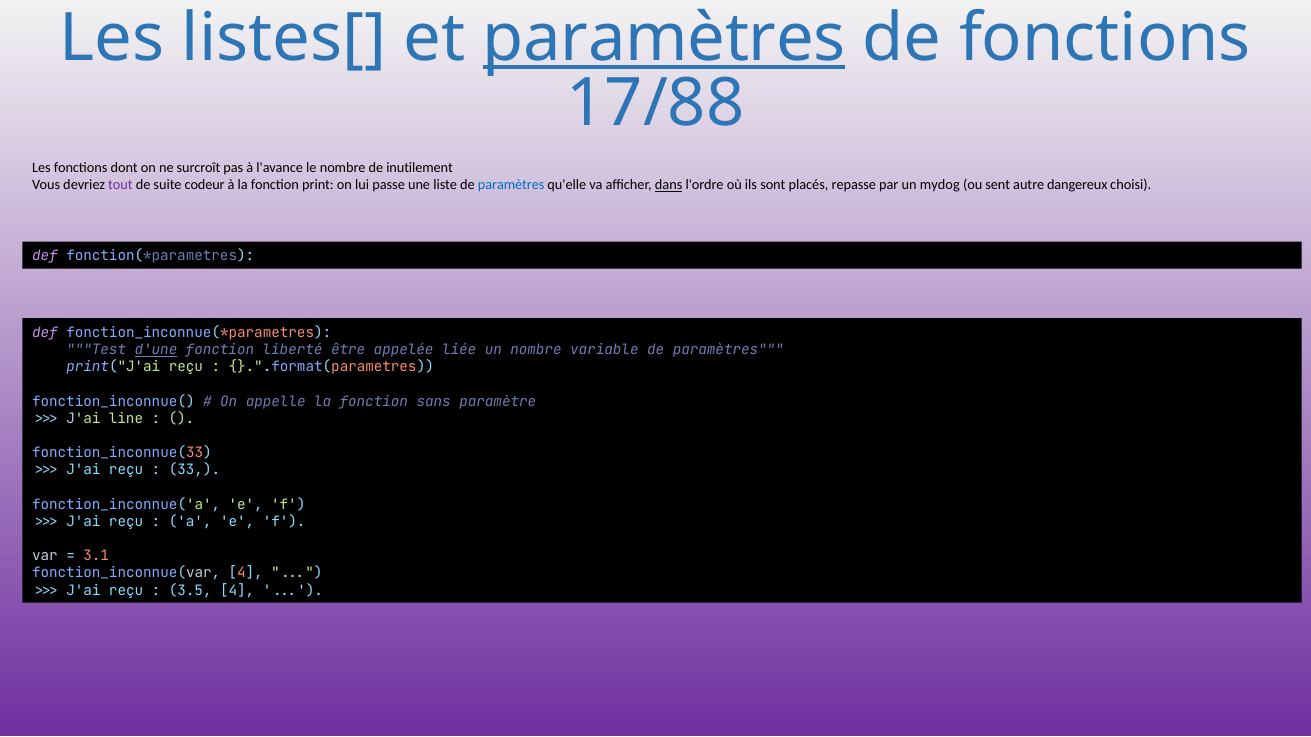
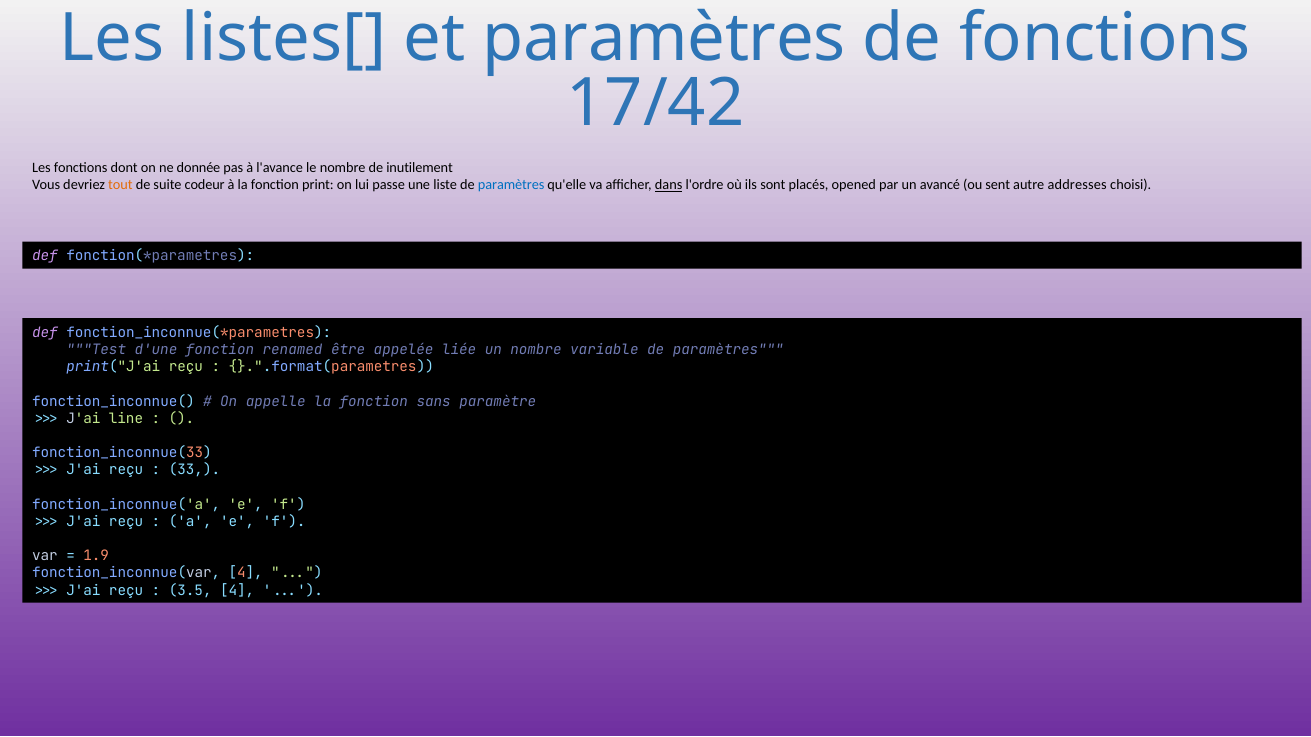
paramètres underline: present -> none (664, 39)
17/88: 17/88 -> 17/42 (656, 104)
surcroît: surcroît -> donnée (199, 168)
tout colour: purple -> orange (120, 185)
repasse: repasse -> opened (854, 185)
mydog: mydog -> avancé (940, 185)
dangereux: dangereux -> addresses (1077, 185)
d'une underline: present -> none (156, 350)
liberté: liberté -> renamed (293, 350)
3.1: 3.1 -> 1.9 (96, 556)
